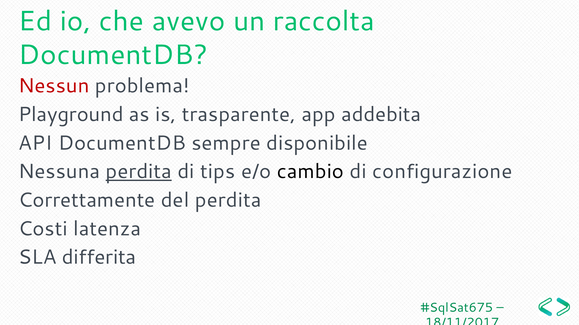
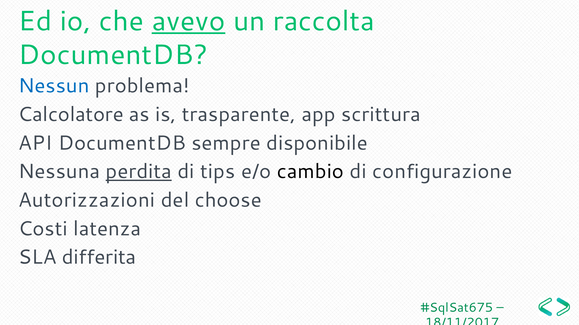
avevo underline: none -> present (189, 21)
Nessun colour: red -> blue (54, 86)
Playground: Playground -> Calcolatore (71, 115)
addebita: addebita -> scrittura (381, 115)
Correttamente: Correttamente -> Autorizzazioni (87, 201)
del perdita: perdita -> choose (228, 201)
